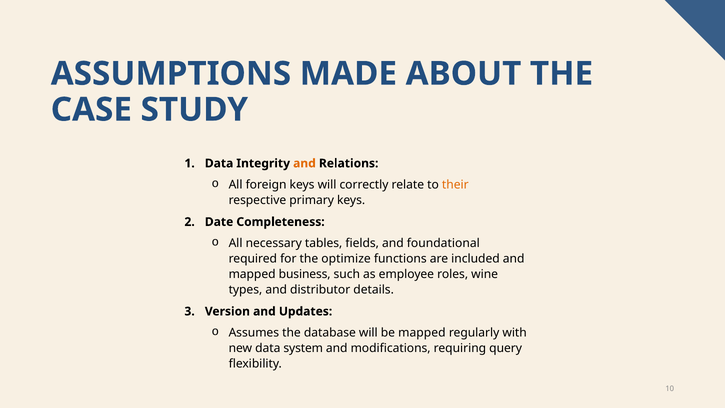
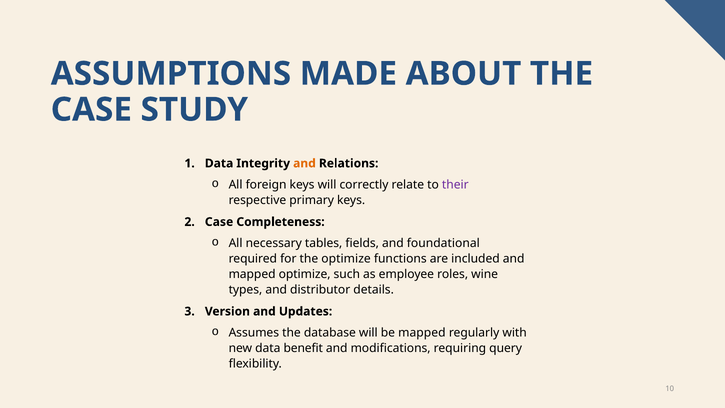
their colour: orange -> purple (455, 185)
Date: Date -> Case (219, 222)
mapped business: business -> optimize (305, 274)
system: system -> benefit (303, 348)
